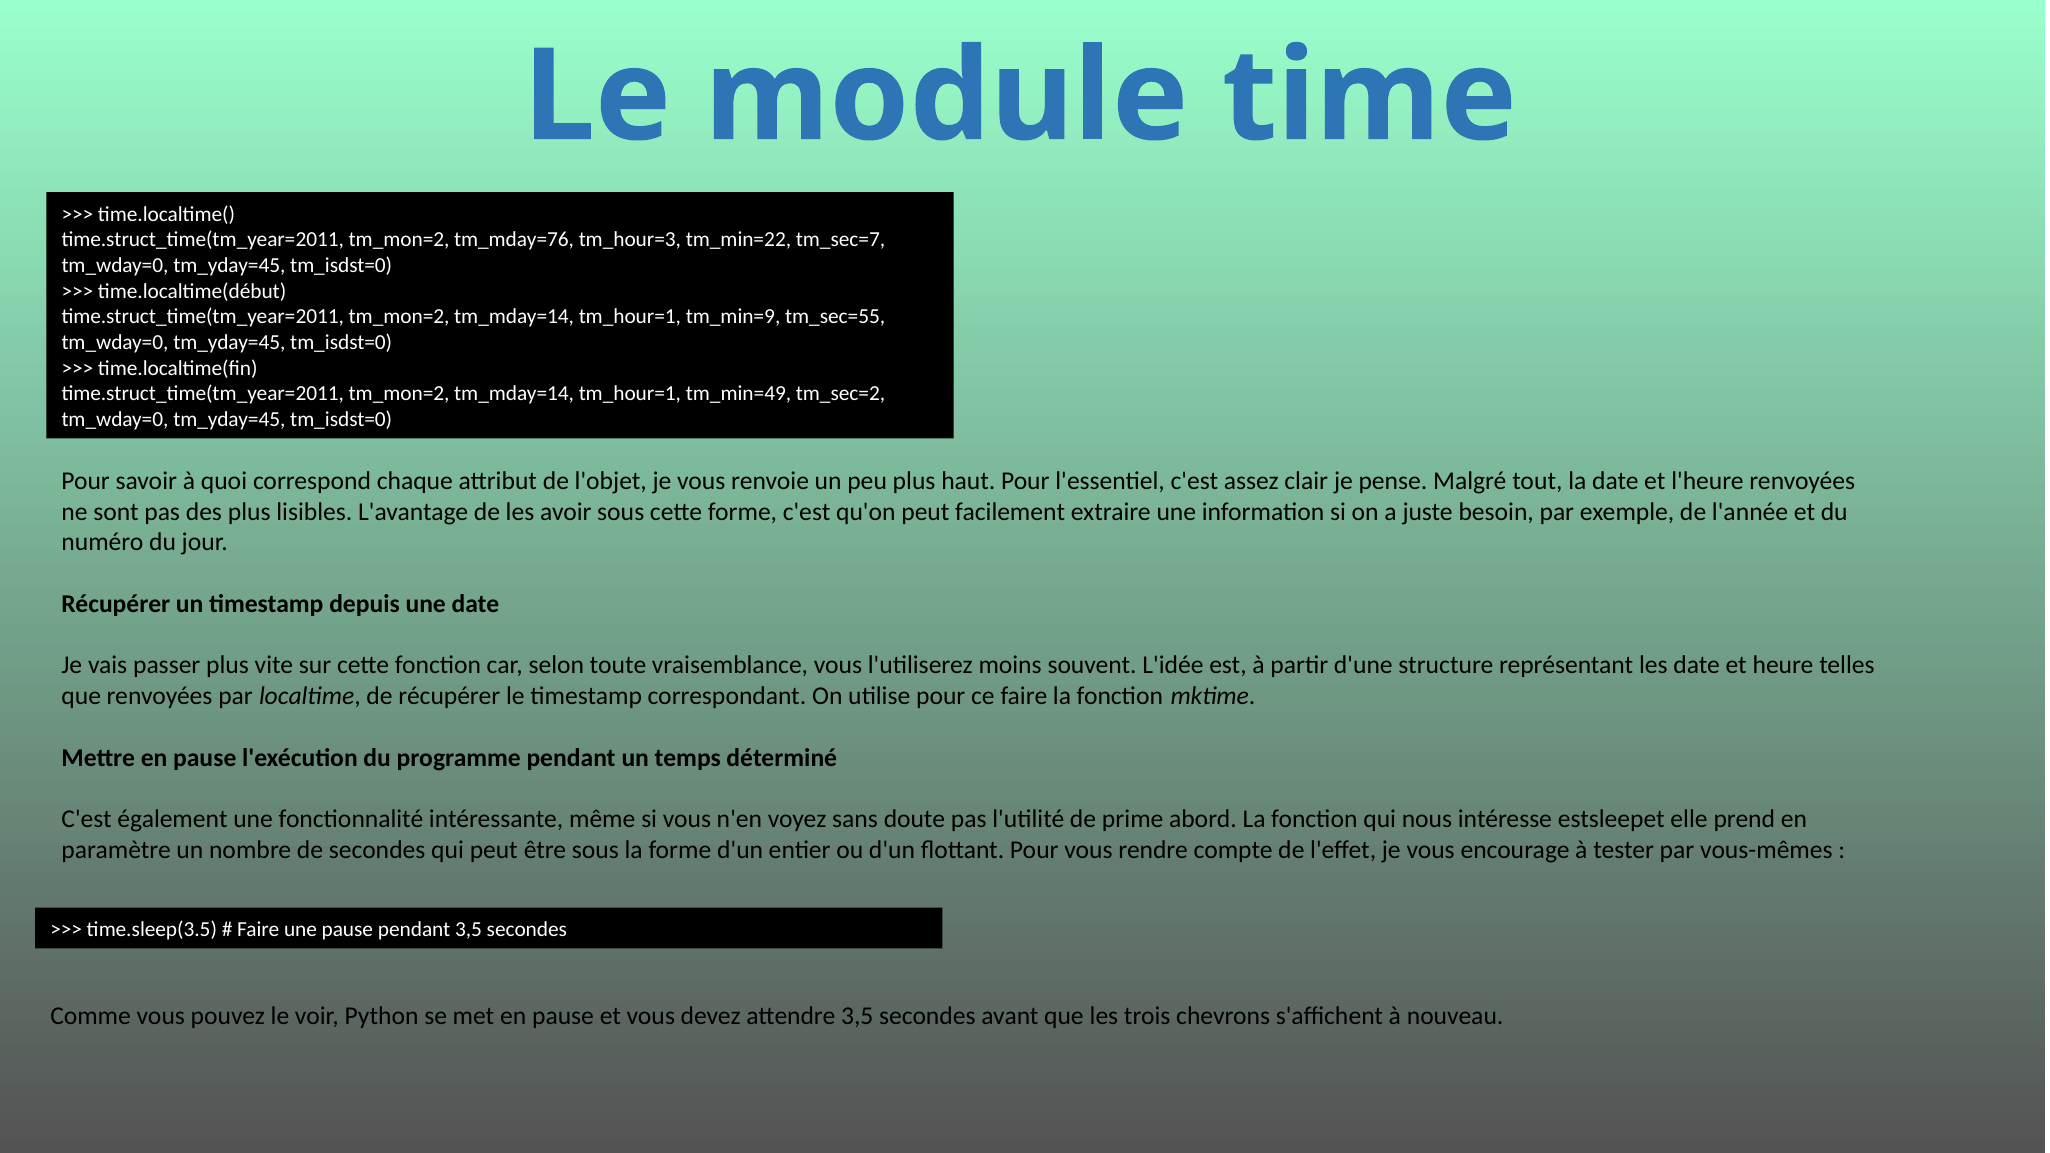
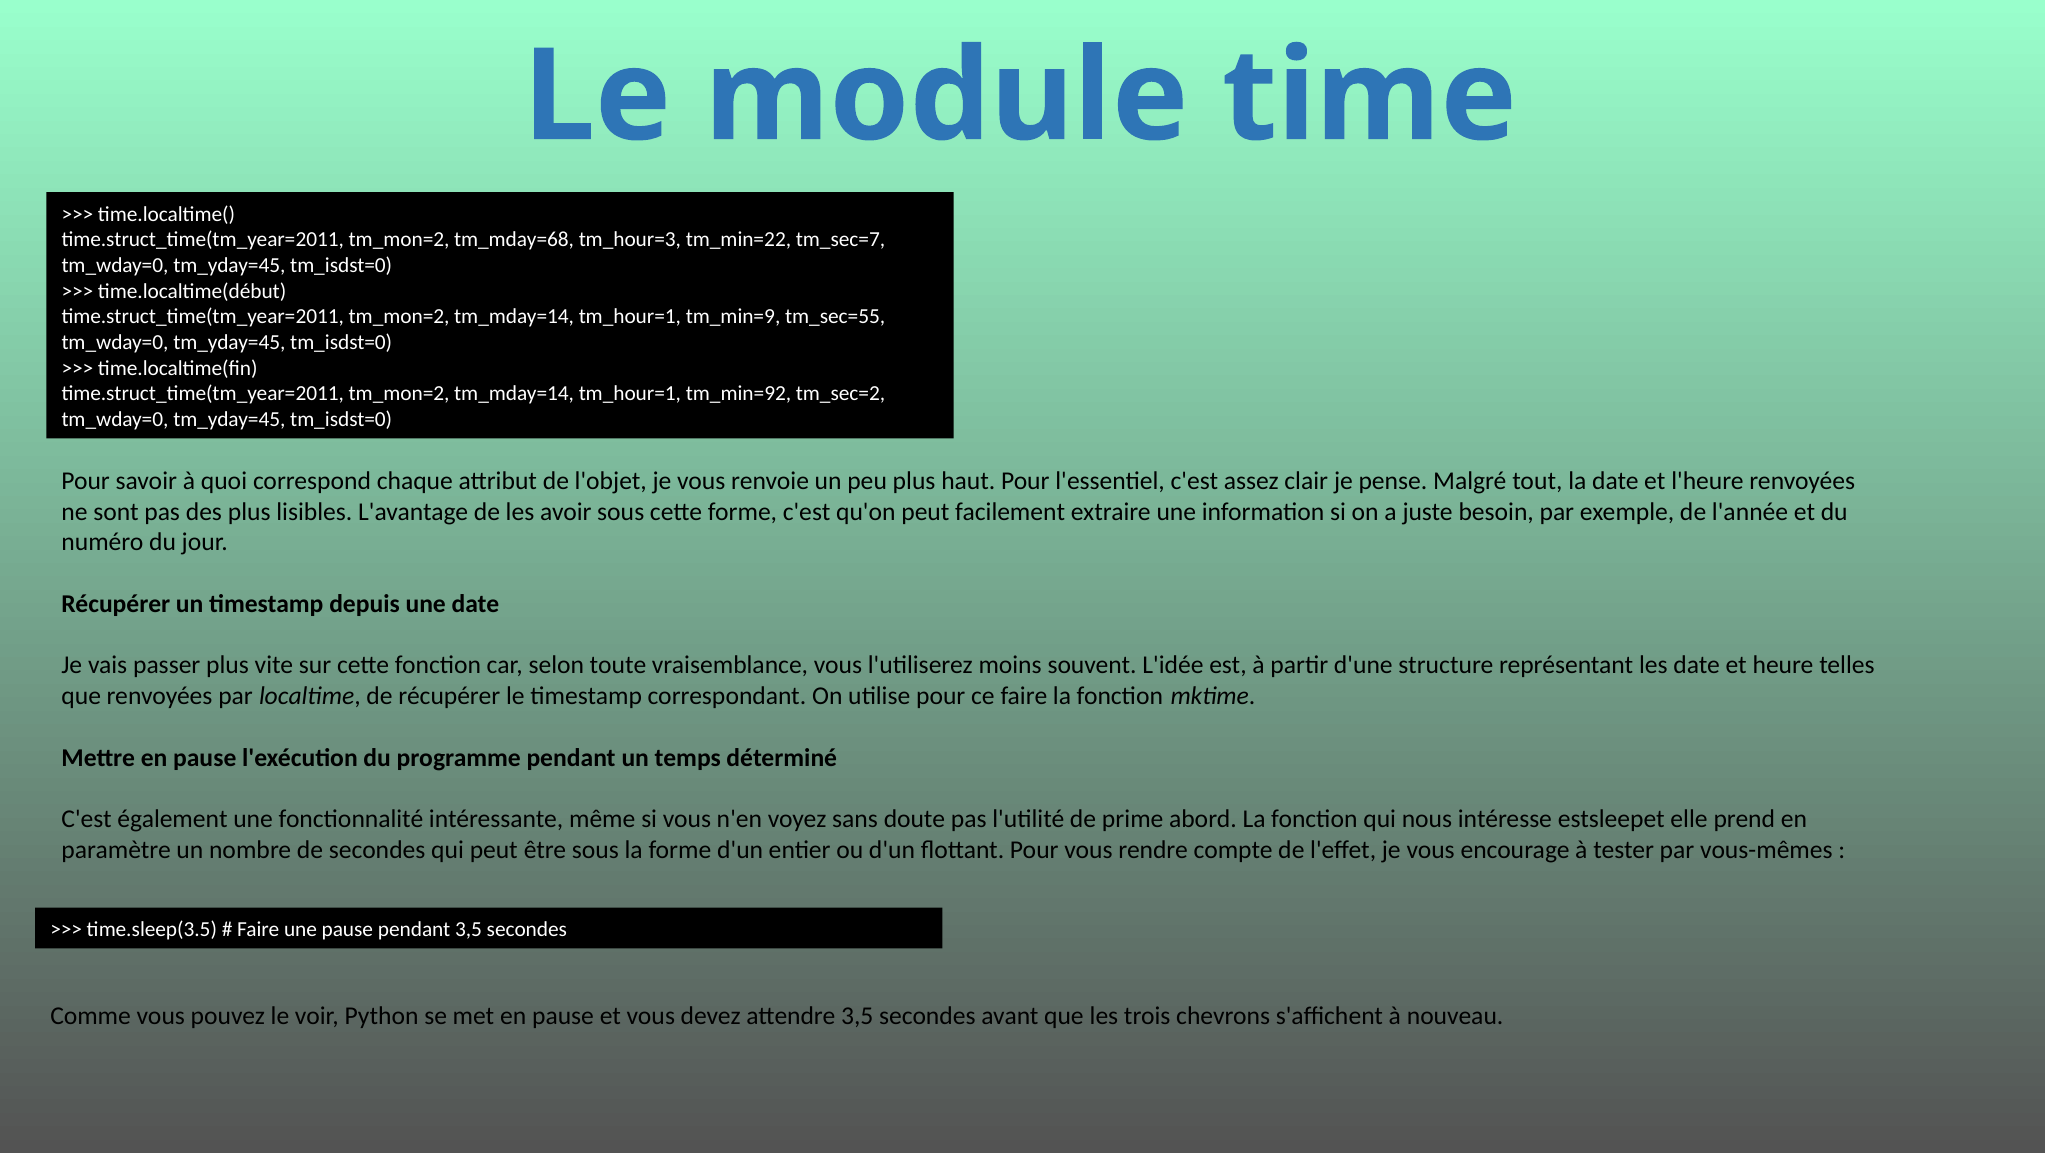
tm_mday=76: tm_mday=76 -> tm_mday=68 (514, 240)
tm_min=49: tm_min=49 -> tm_min=92 (739, 394)
